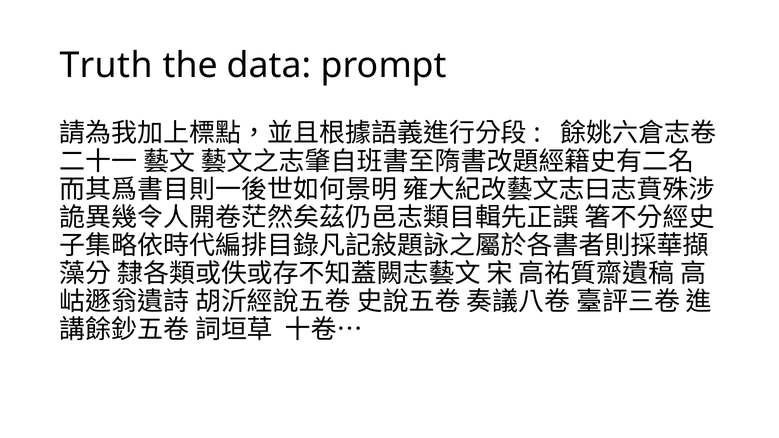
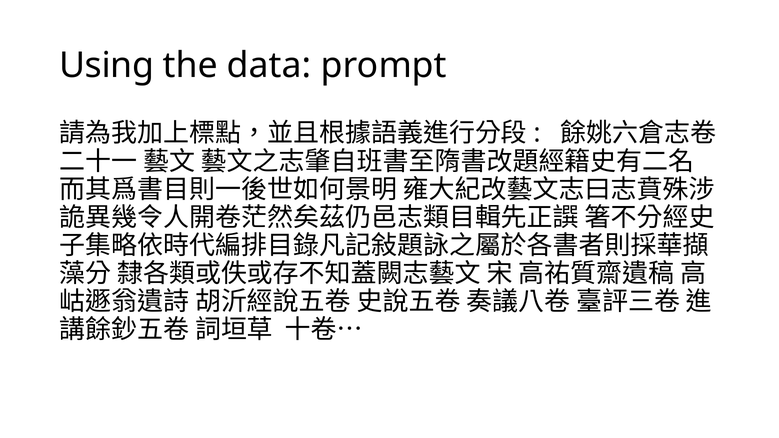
Truth: Truth -> Using (107, 65)
